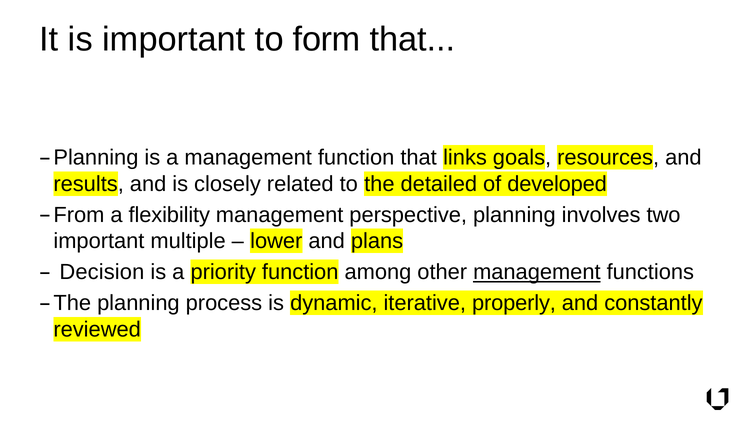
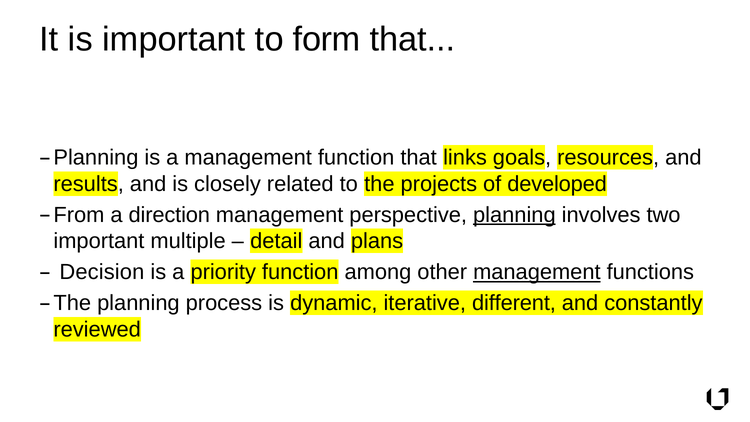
detailed: detailed -> projects (439, 184)
flexibility: flexibility -> direction (169, 215)
planning underline: none -> present (514, 215)
lower: lower -> detail (276, 241)
properly: properly -> different (514, 303)
